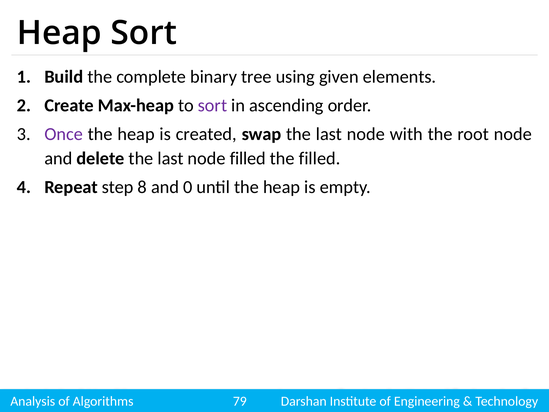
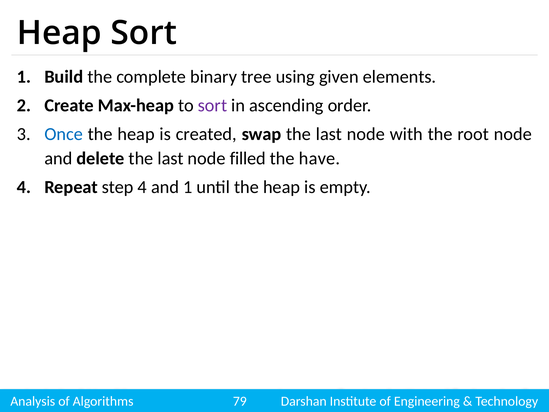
Once colour: purple -> blue (64, 134)
the filled: filled -> have (320, 158)
step 8: 8 -> 4 (142, 187)
and 0: 0 -> 1 (188, 187)
